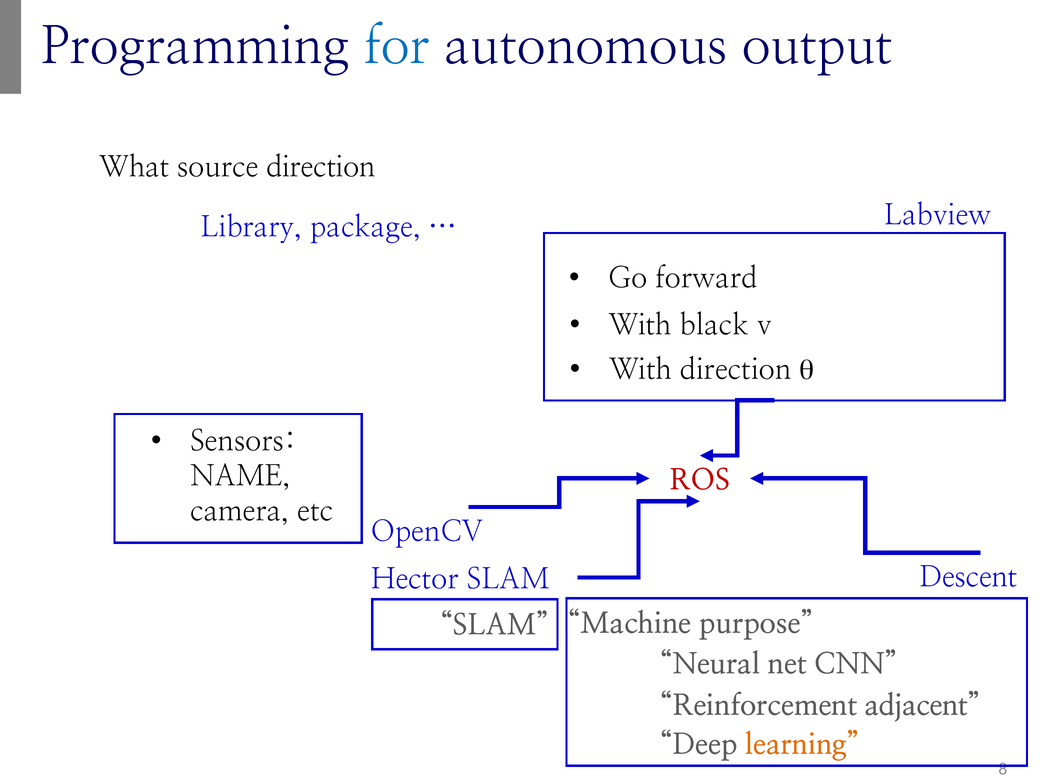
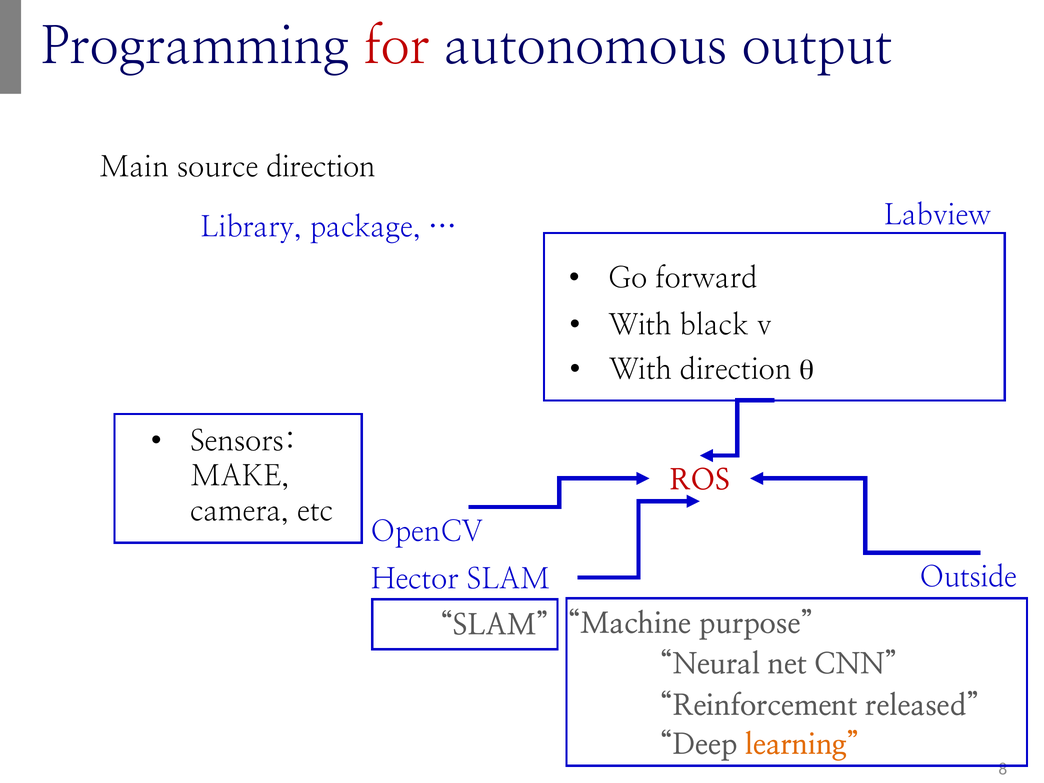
for colour: blue -> red (397, 47)
What: What -> Main (134, 167)
NAME: NAME -> MAKE (240, 476)
Descent: Descent -> Outside (968, 577)
adjacent: adjacent -> released (922, 705)
